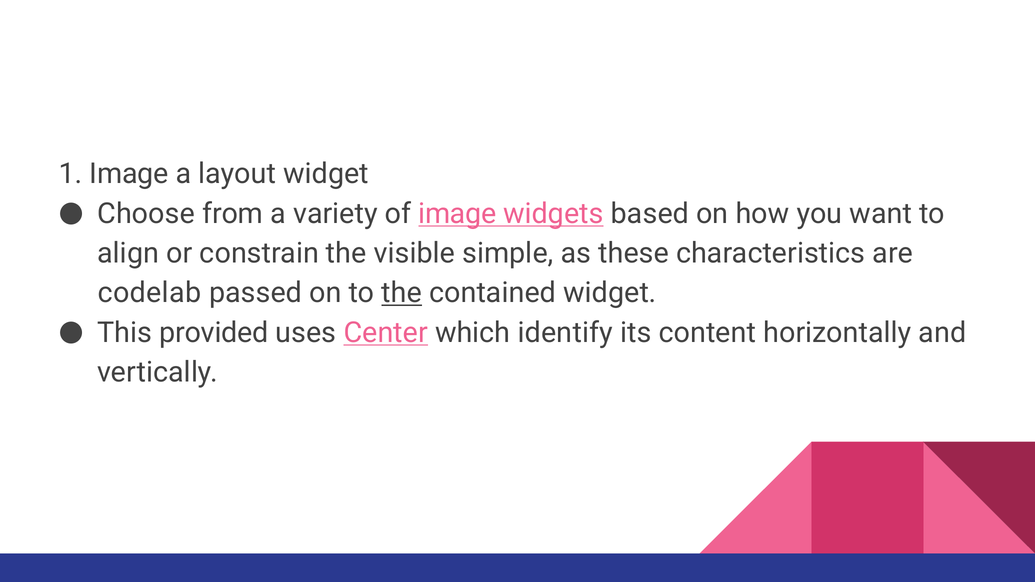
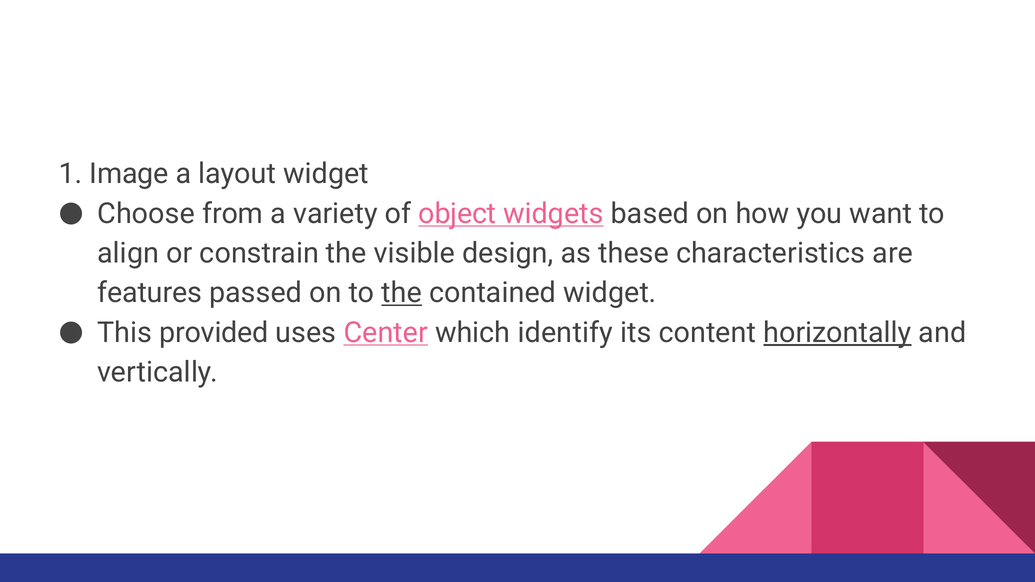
of image: image -> object (457, 214)
simple: simple -> design (508, 253)
codelab: codelab -> features (150, 293)
horizontally underline: none -> present (837, 333)
